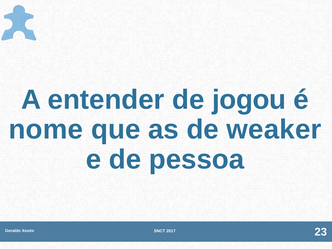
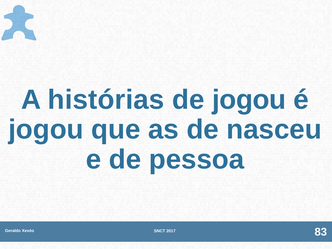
entender: entender -> histórias (106, 100)
nome: nome -> jogou (46, 130)
weaker: weaker -> nasceu (274, 130)
23: 23 -> 83 (321, 232)
